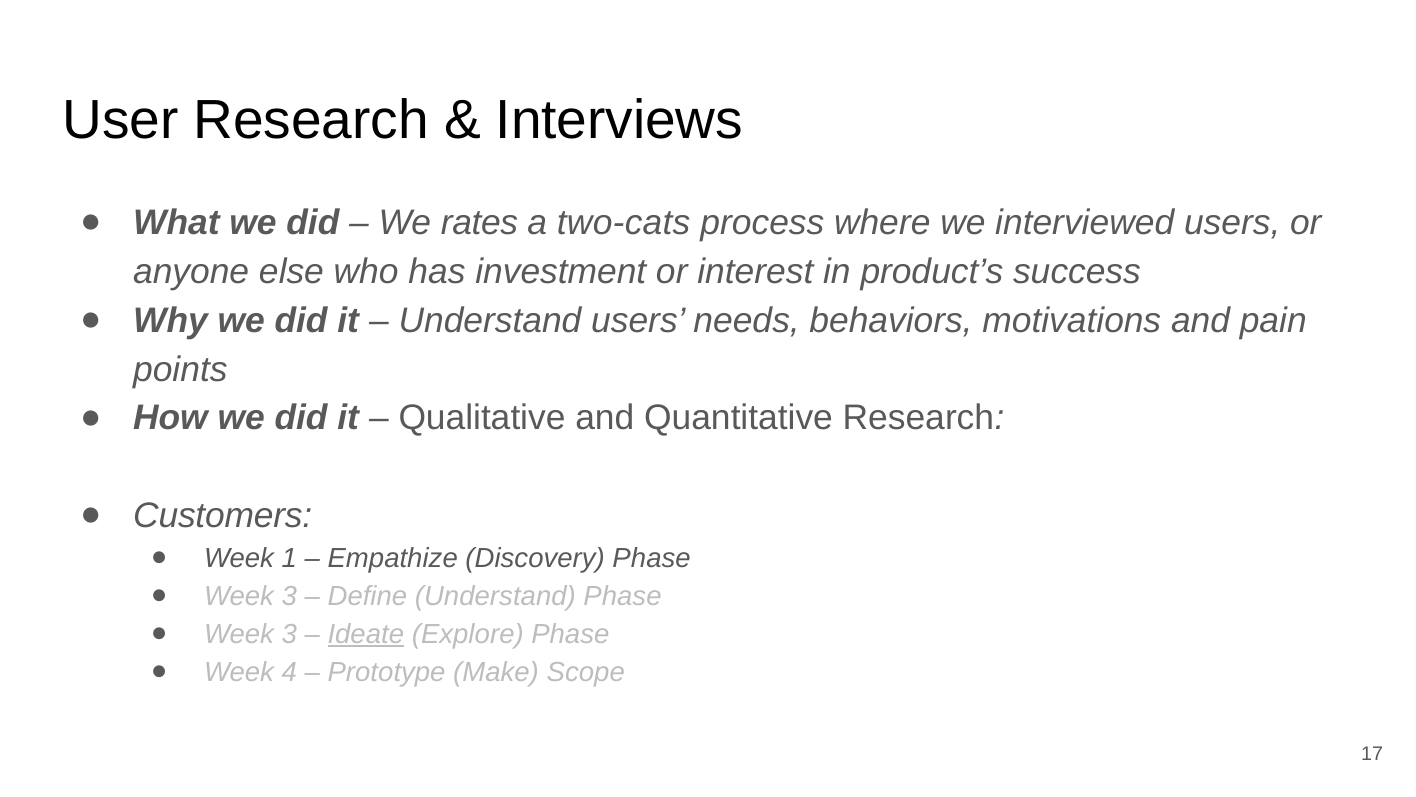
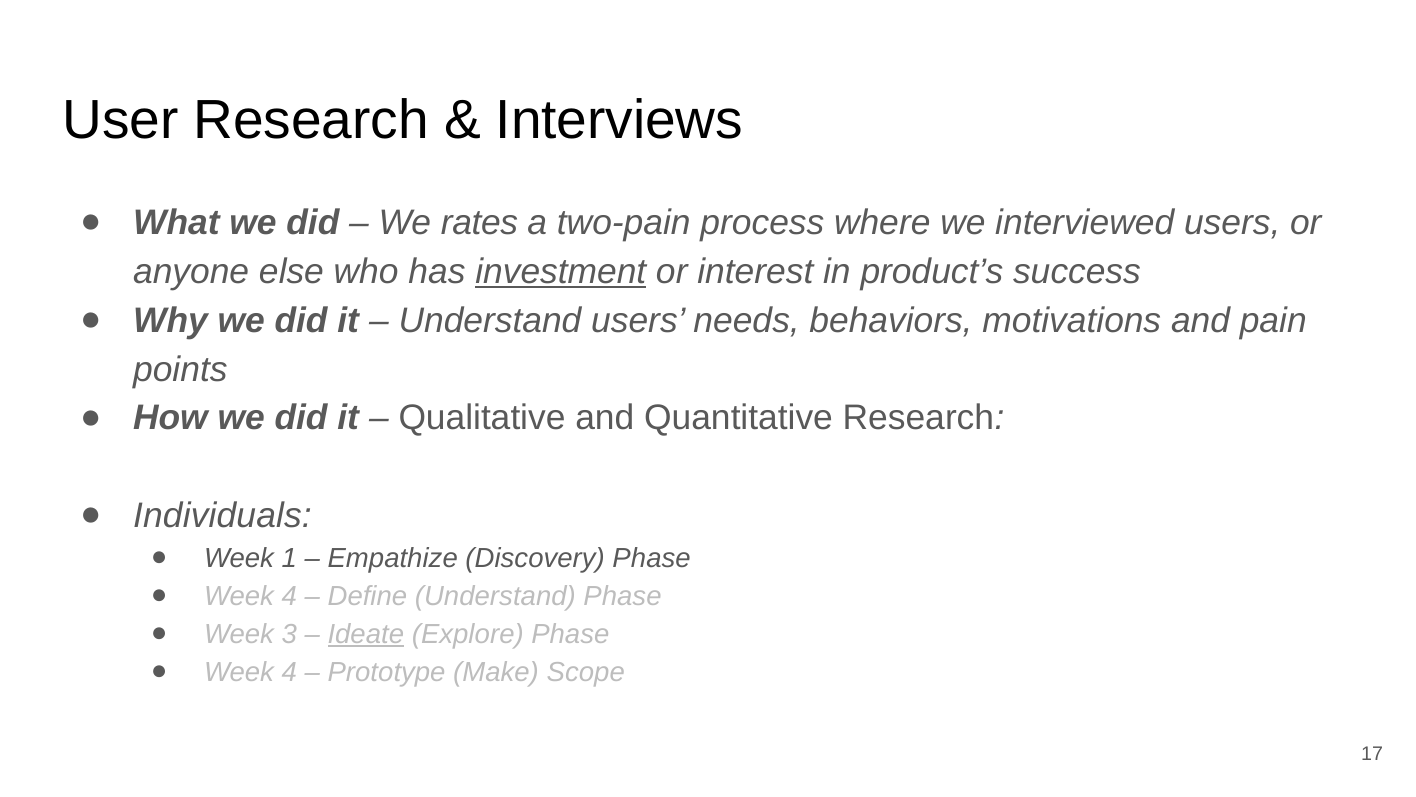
two-cats: two-cats -> two-pain (624, 223)
investment underline: none -> present (561, 272)
Customers: Customers -> Individuals (222, 516)
3: 3 -> 4 (289, 596)
